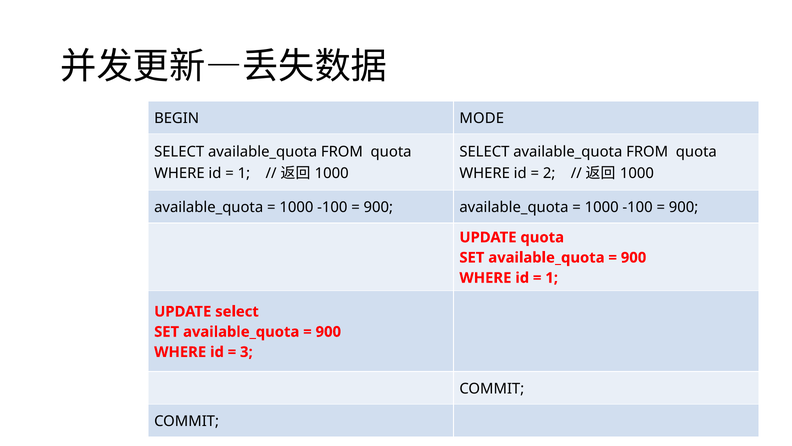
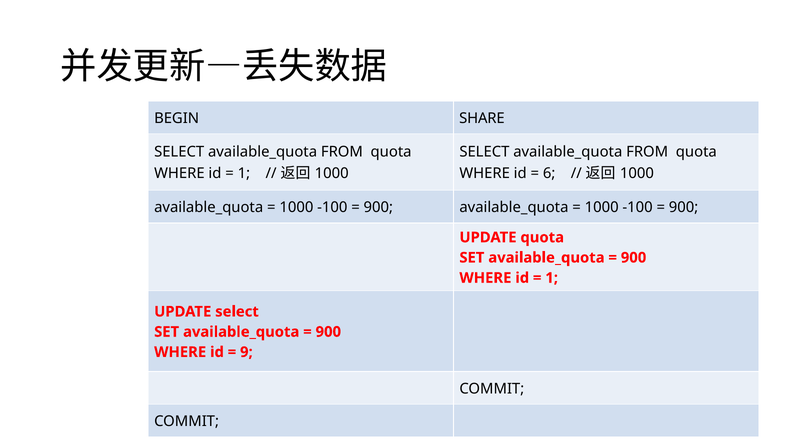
MODE: MODE -> SHARE (482, 118)
2: 2 -> 6 (549, 173)
3: 3 -> 9 (246, 352)
